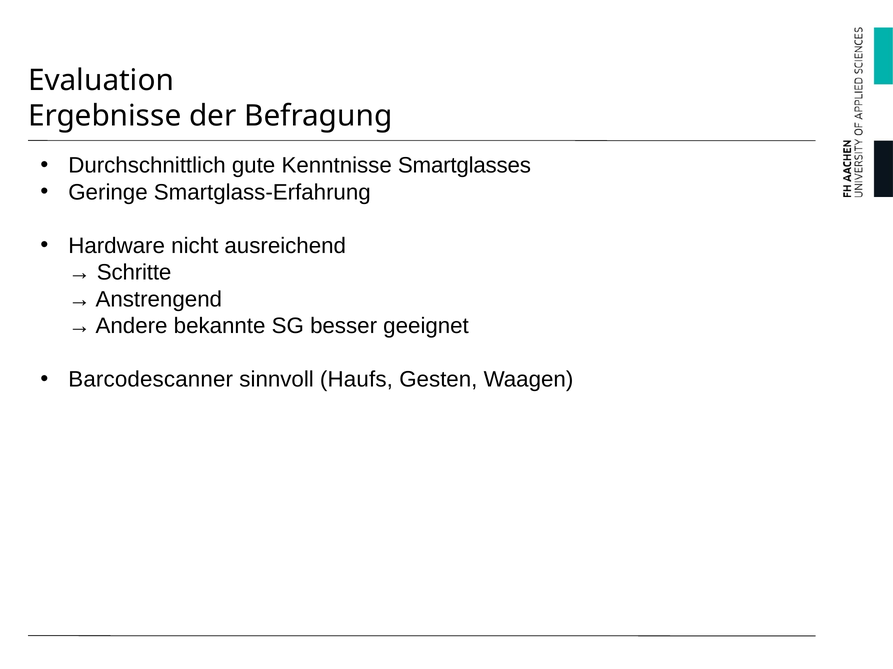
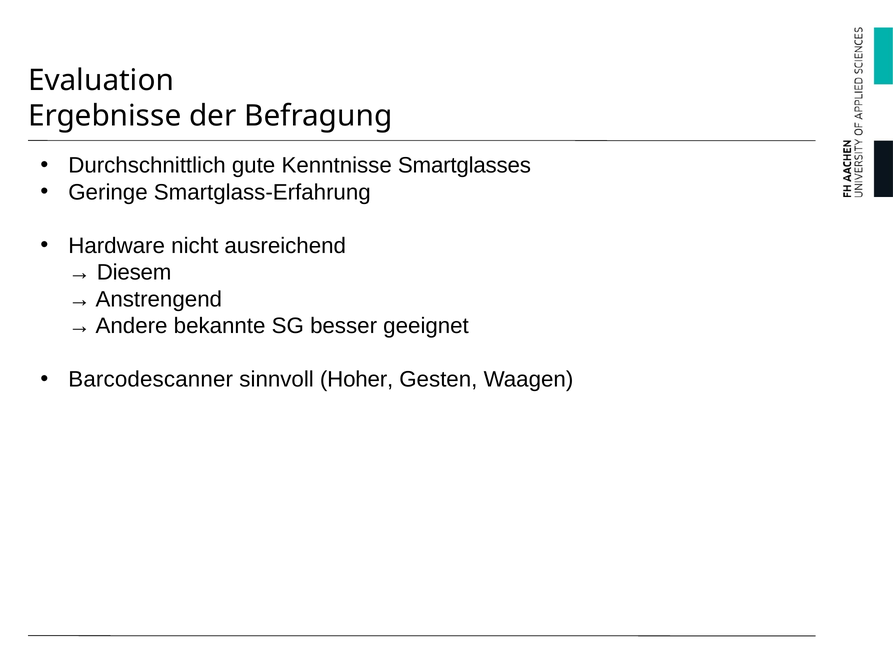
Schritte: Schritte -> Diesem (134, 273)
Haufs: Haufs -> Hoher (357, 380)
